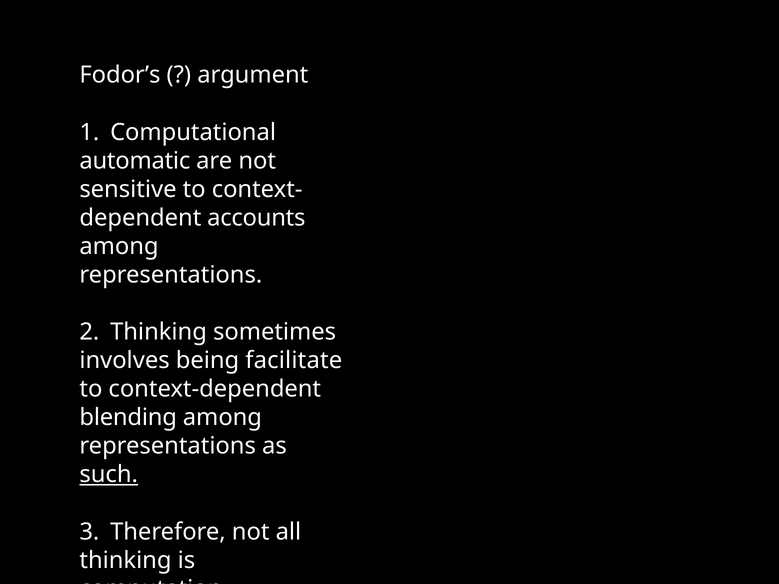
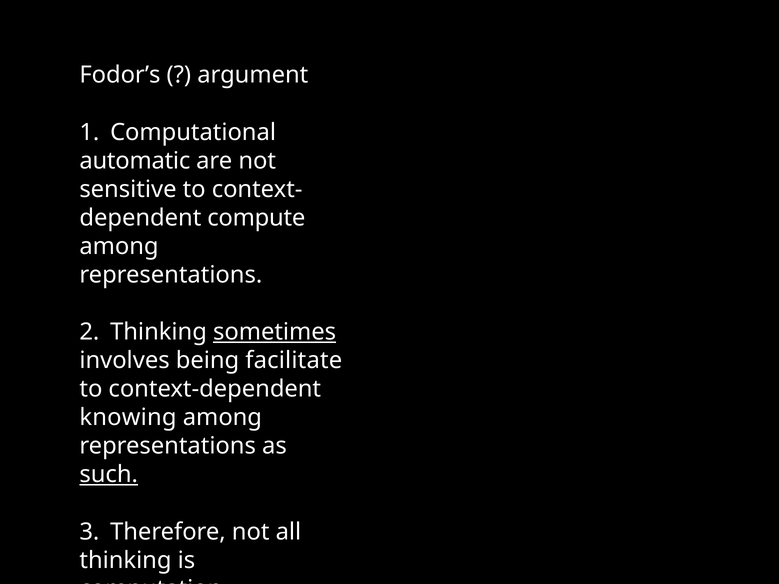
accounts: accounts -> compute (256, 218)
sometimes underline: none -> present (275, 332)
blending: blending -> knowing (128, 418)
